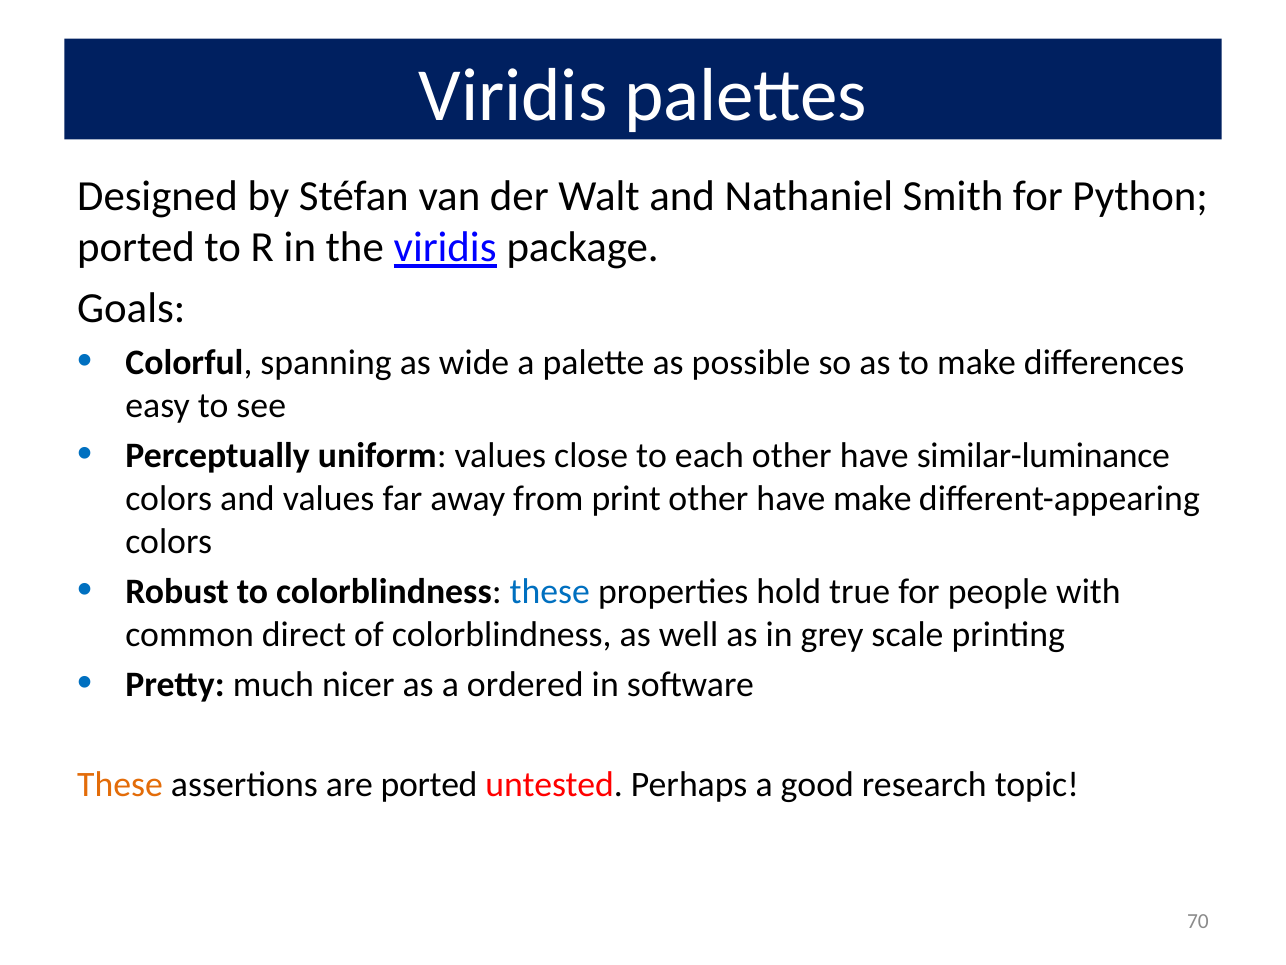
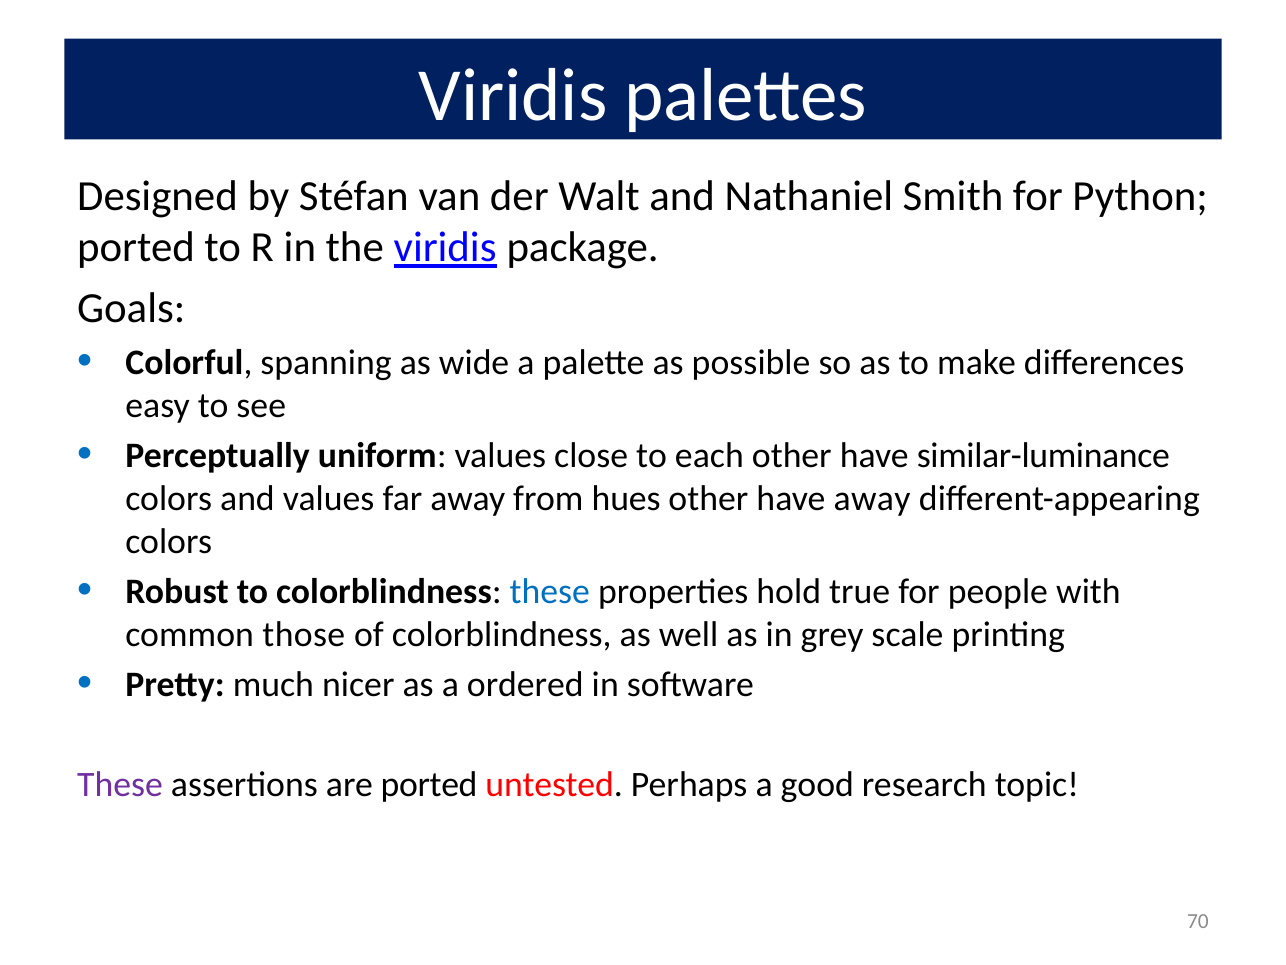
print: print -> hues (626, 498)
have make: make -> away (872, 498)
direct: direct -> those (304, 634)
These colour: orange -> purple (120, 784)
